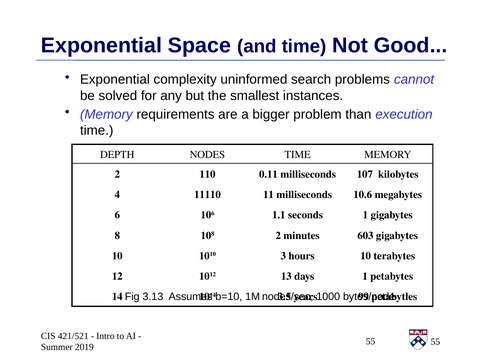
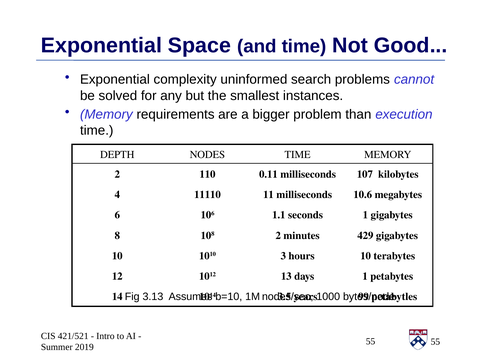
603: 603 -> 429 (365, 235)
